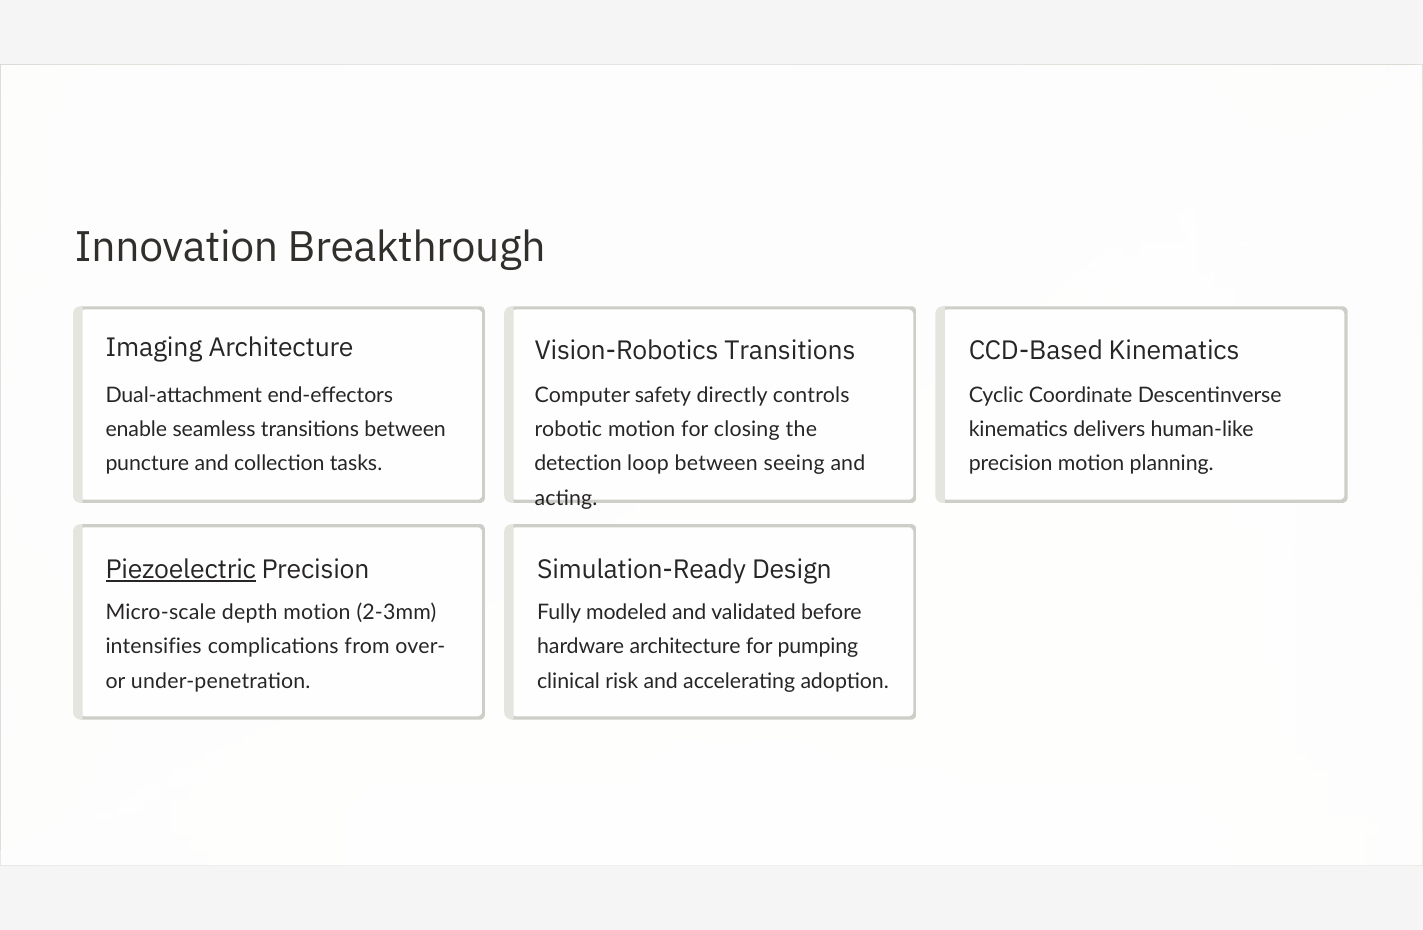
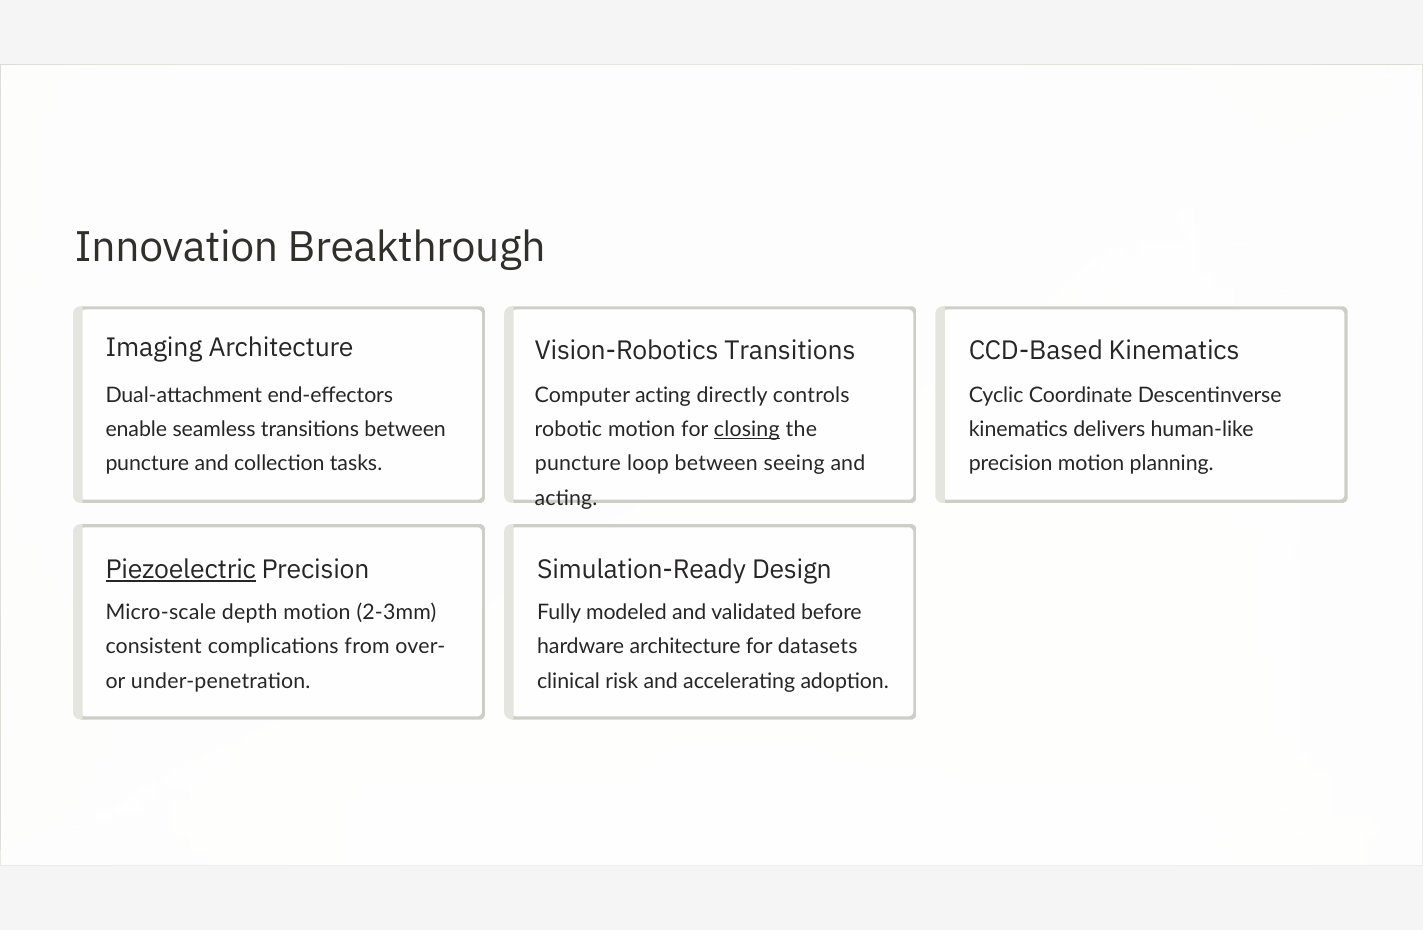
Computer safety: safety -> acting (663, 395)
closing underline: none -> present (747, 429)
detection: detection -> puncture (578, 464)
intensifies: intensifies -> consistent (154, 646)
pumping: pumping -> datasets (818, 646)
